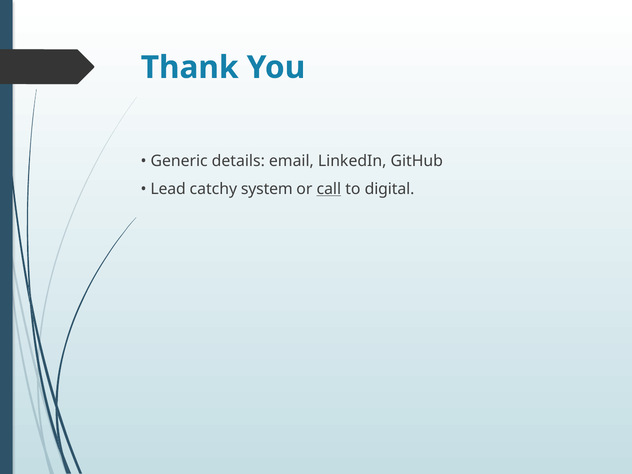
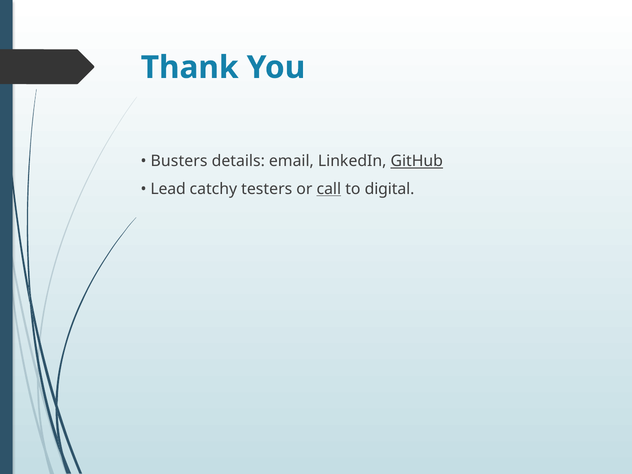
Generic: Generic -> Busters (179, 161)
GitHub underline: none -> present (417, 161)
system: system -> testers (267, 189)
